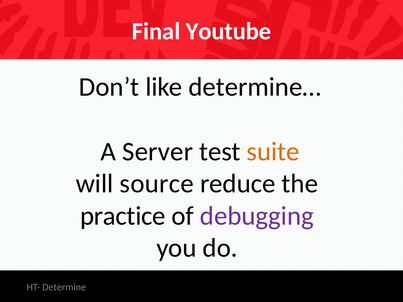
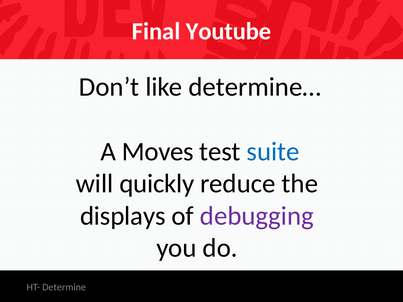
Server: Server -> Moves (158, 152)
suite colour: orange -> blue (273, 152)
source: source -> quickly (157, 184)
practice: practice -> displays (123, 216)
